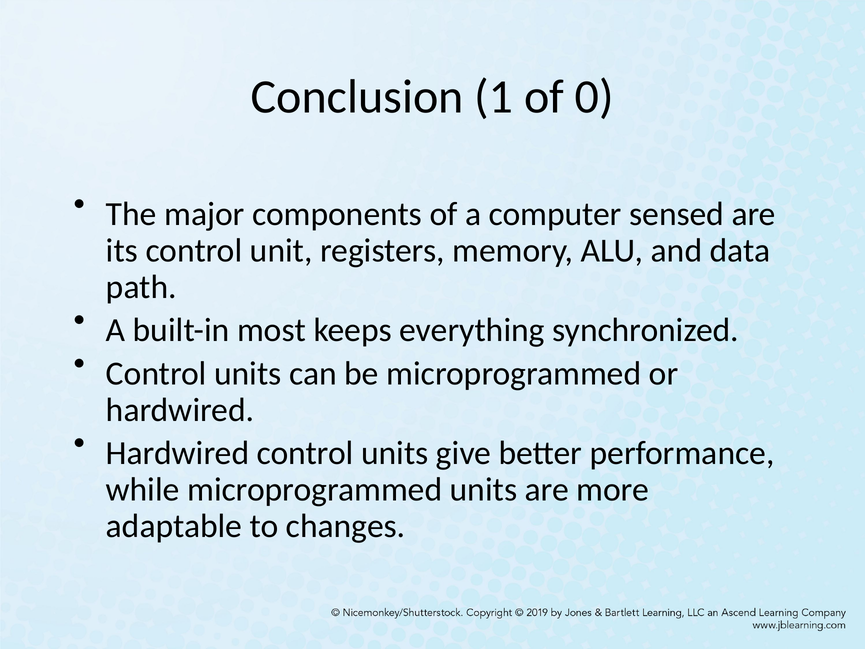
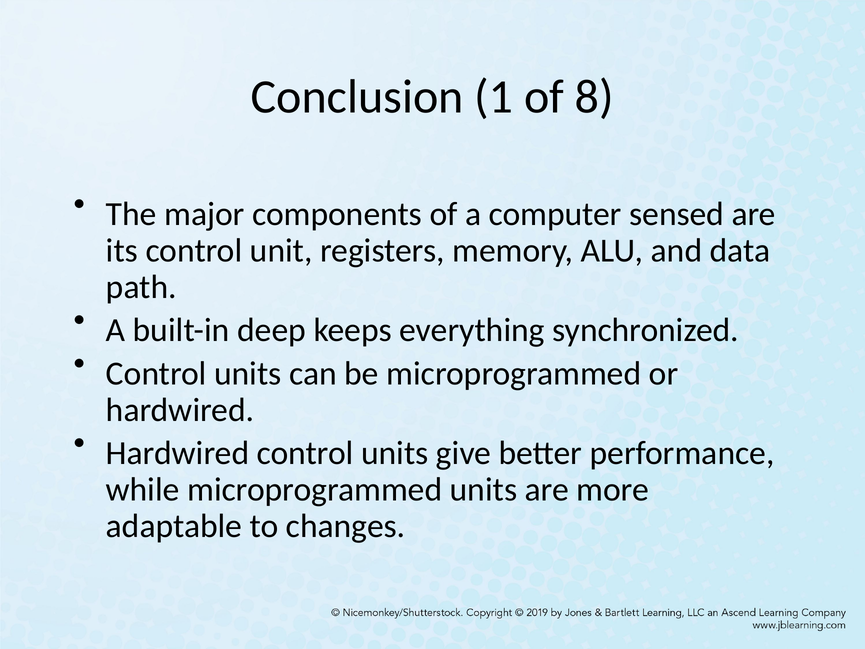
0: 0 -> 8 (594, 97)
most: most -> deep (271, 330)
